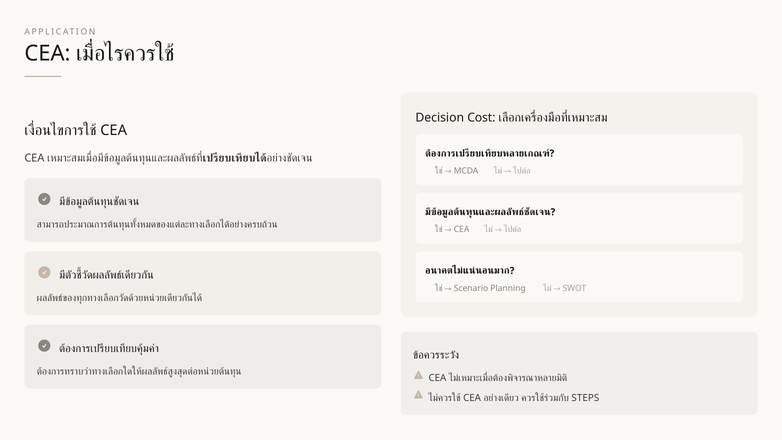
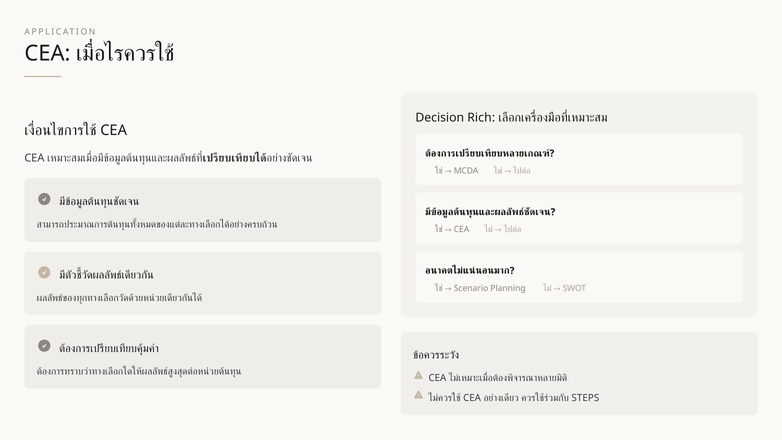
Cost: Cost -> Rich (481, 118)
